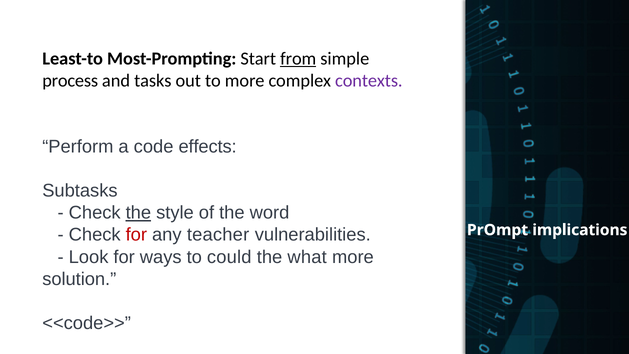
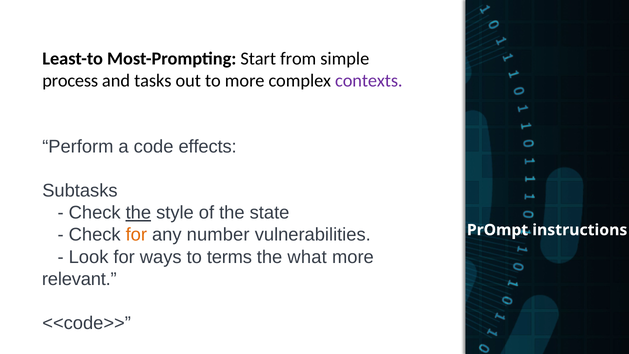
from underline: present -> none (298, 59)
word: word -> state (270, 213)
for colour: red -> orange (136, 235)
teacher: teacher -> number (218, 235)
implications: implications -> instructions (580, 230)
could: could -> terms (229, 257)
solution: solution -> relevant (79, 279)
